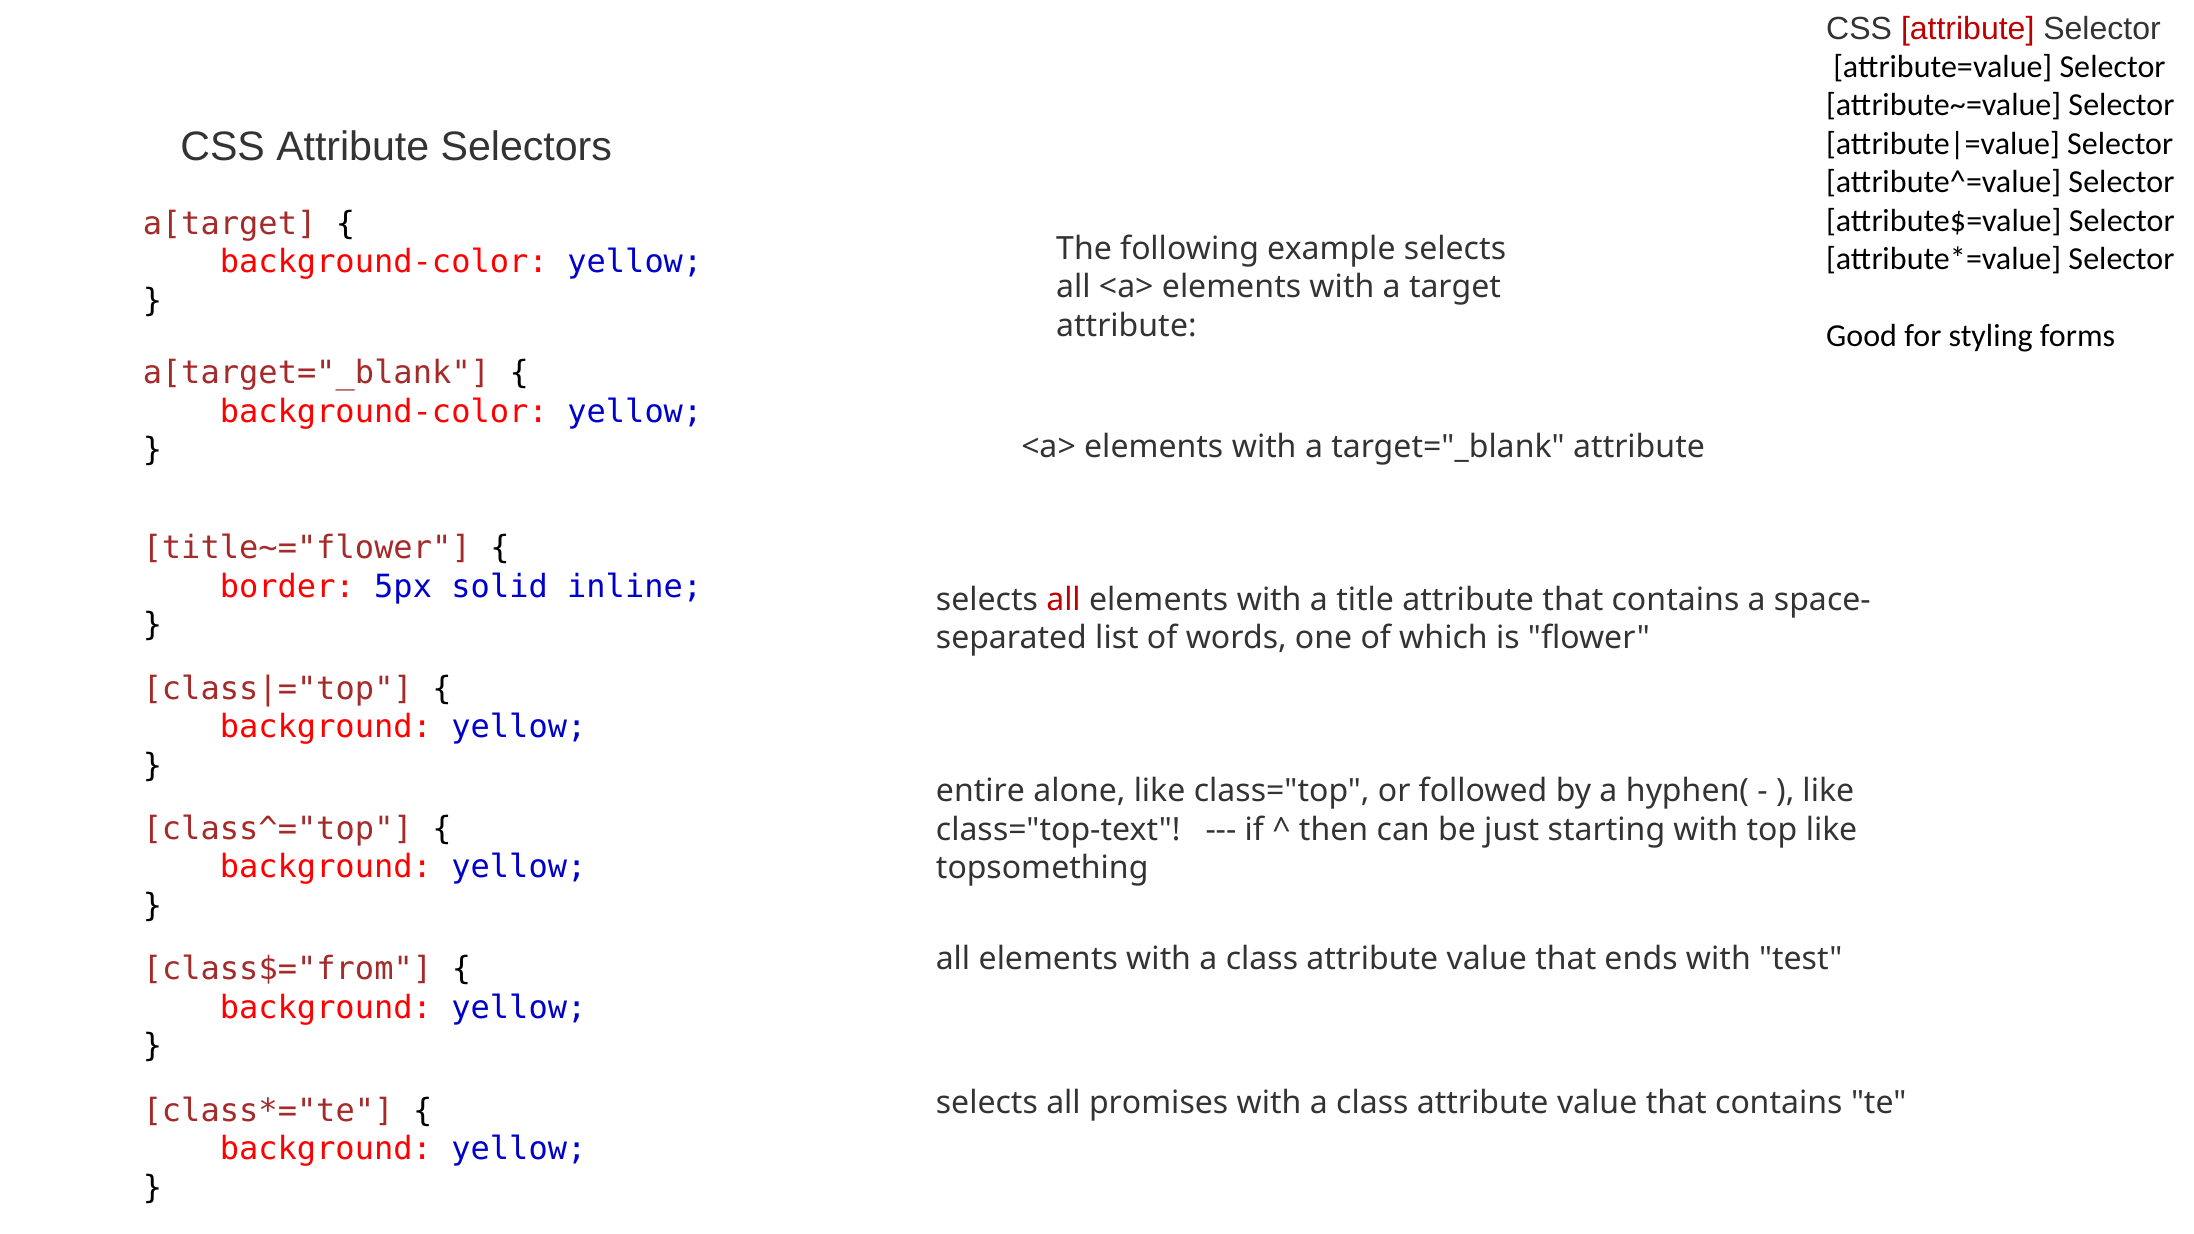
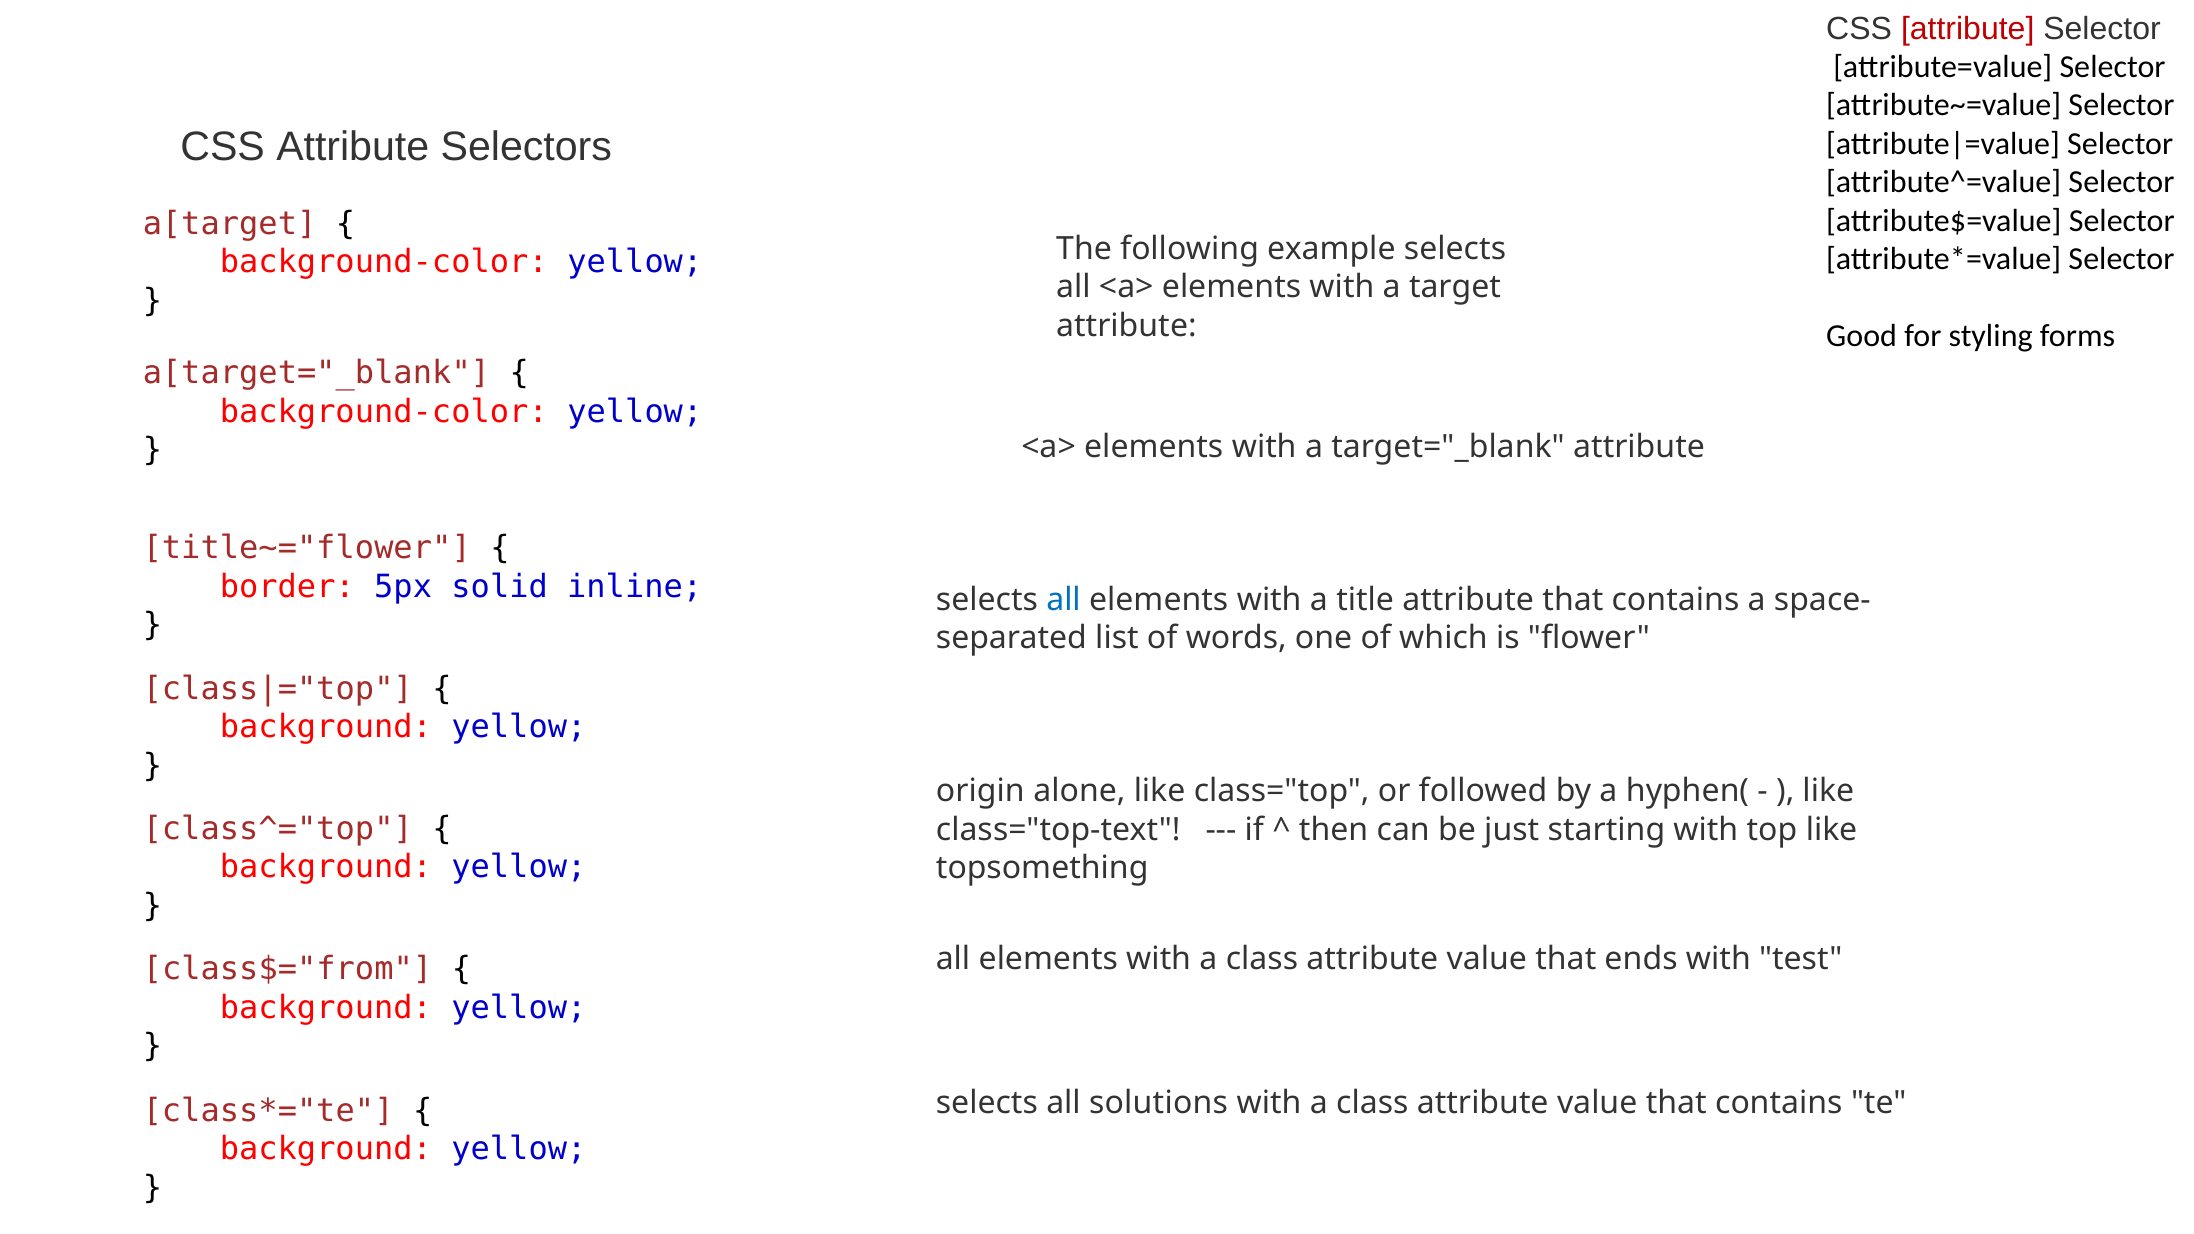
all colour: red -> blue (1064, 600)
entire: entire -> origin (980, 791)
promises: promises -> solutions (1159, 1103)
